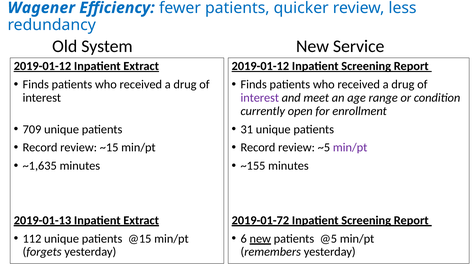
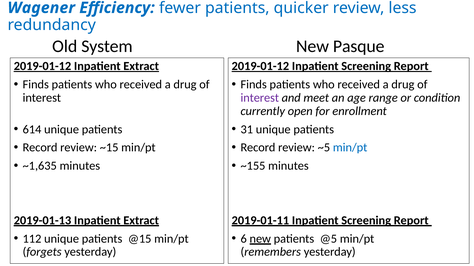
Service: Service -> Pasque (359, 47)
709: 709 -> 614 (32, 130)
min/pt colour: purple -> blue (350, 148)
2019-01-72: 2019-01-72 -> 2019-01-11 (260, 221)
